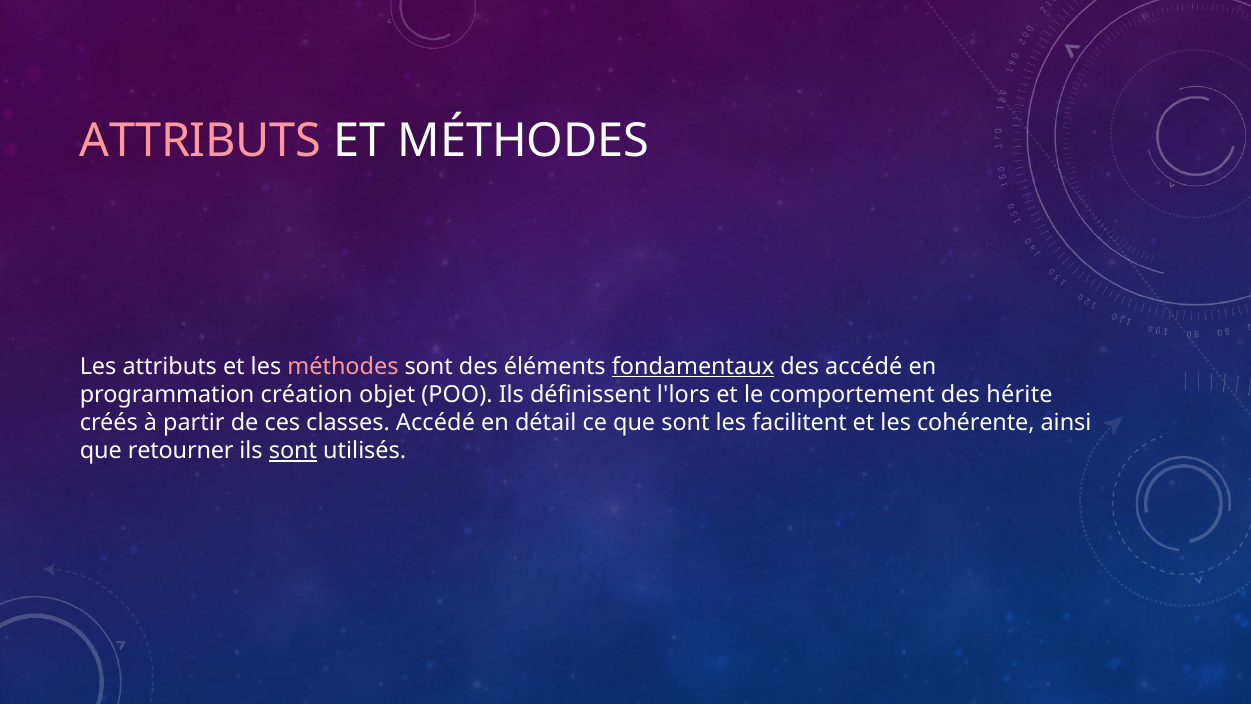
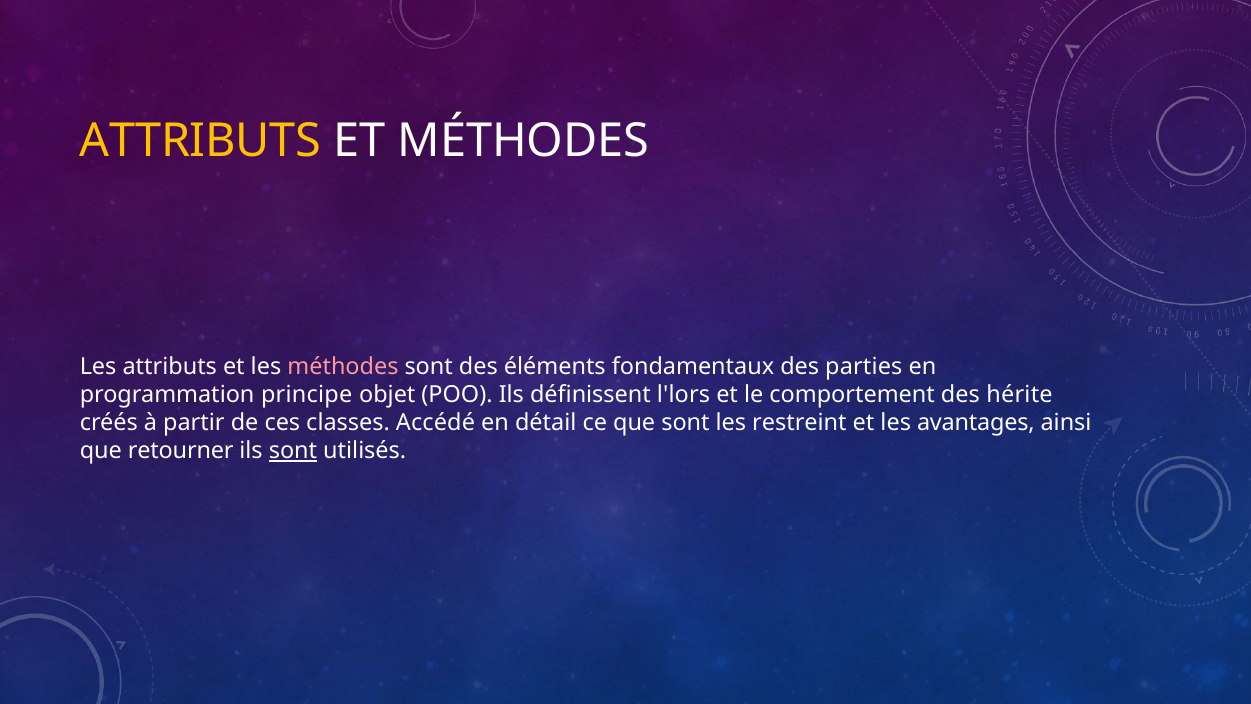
ATTRIBUTS colour: pink -> yellow (201, 141)
fondamentaux underline: present -> none (693, 366)
des accédé: accédé -> parties (864, 366)
création: création -> principe (307, 395)
facilitent: facilitent -> restreint (799, 423)
cohérente: cohérente -> avantages (976, 423)
